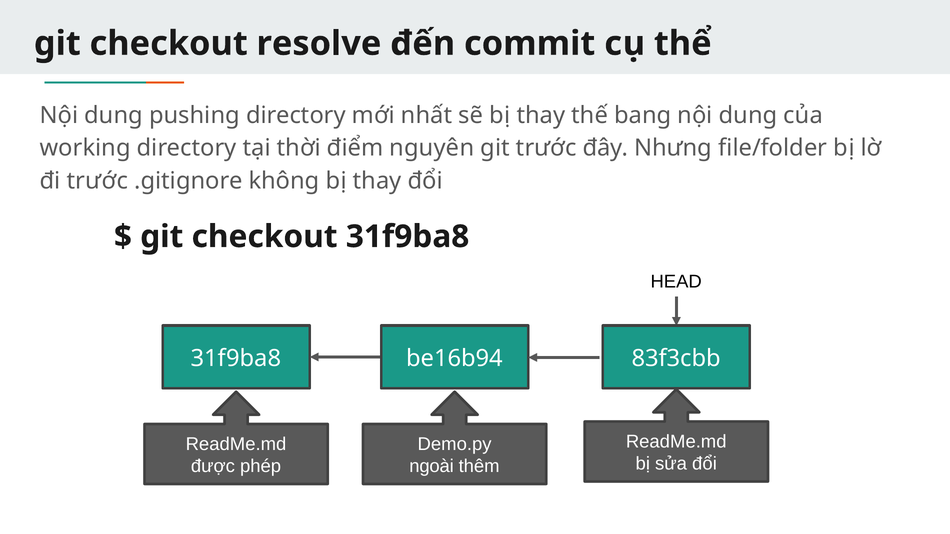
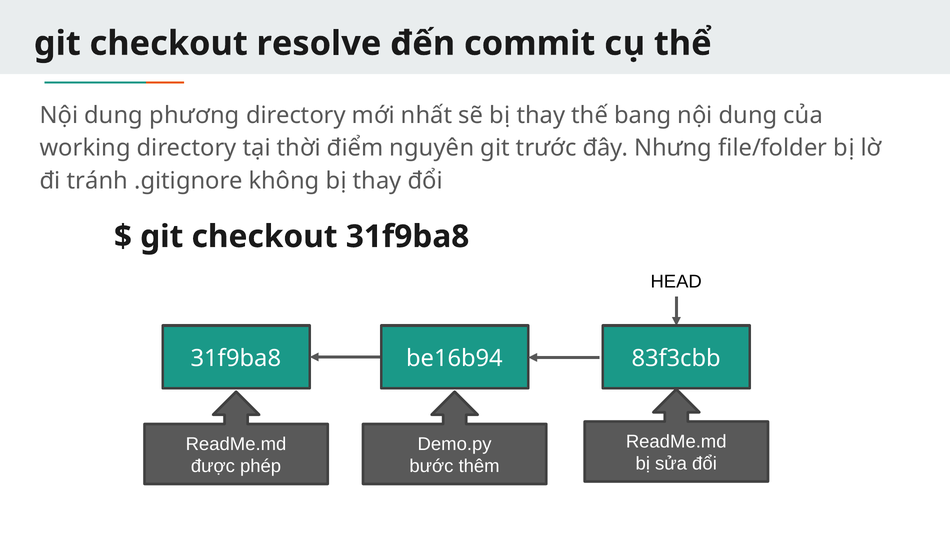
pushing: pushing -> phương (194, 115)
đi trước: trước -> tránh (97, 181)
ngoài: ngoài -> bước (431, 467)
